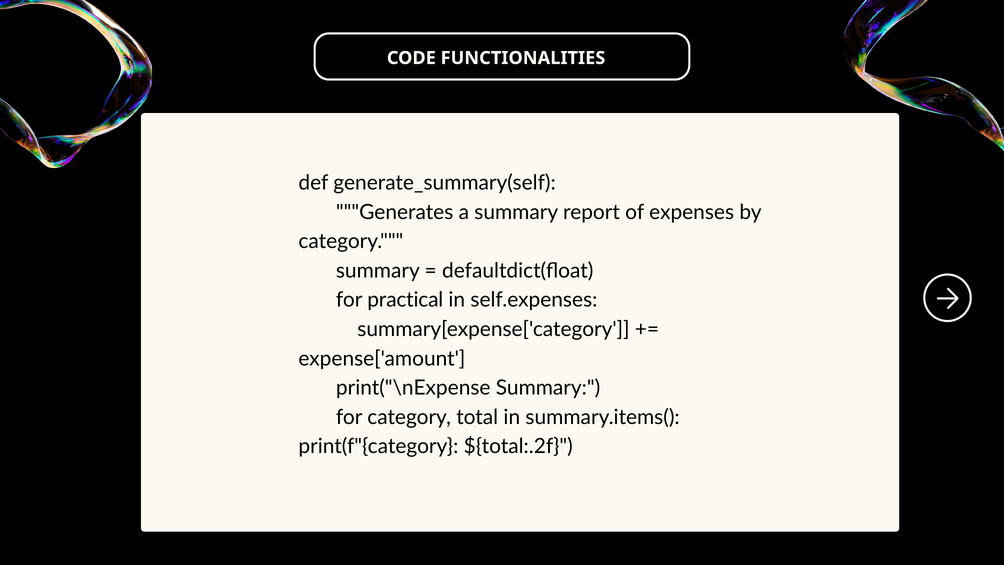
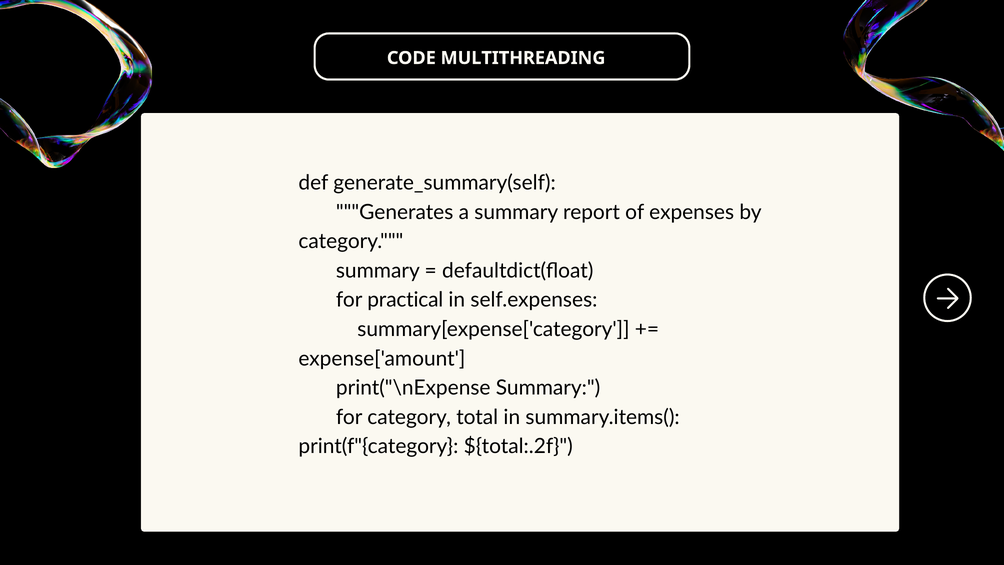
FUNCTIONALITIES: FUNCTIONALITIES -> MULTITHREADING (523, 58)
